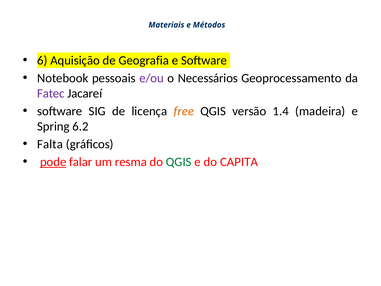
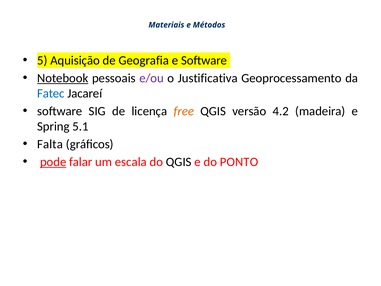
6: 6 -> 5 (42, 60)
Notebook underline: none -> present (63, 78)
Necessários: Necessários -> Justificativa (208, 78)
Fatec colour: purple -> blue (51, 93)
1.4: 1.4 -> 4.2 (281, 111)
6.2: 6.2 -> 5.1 (81, 126)
resma: resma -> escala (131, 162)
QGIS colour: green -> black (179, 162)
CAPITA: CAPITA -> PONTO (239, 162)
